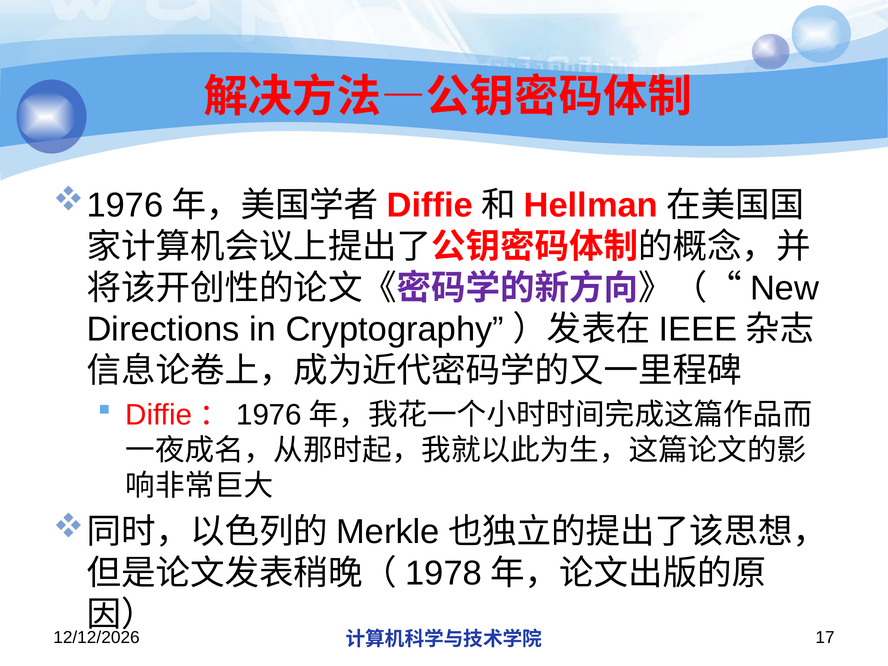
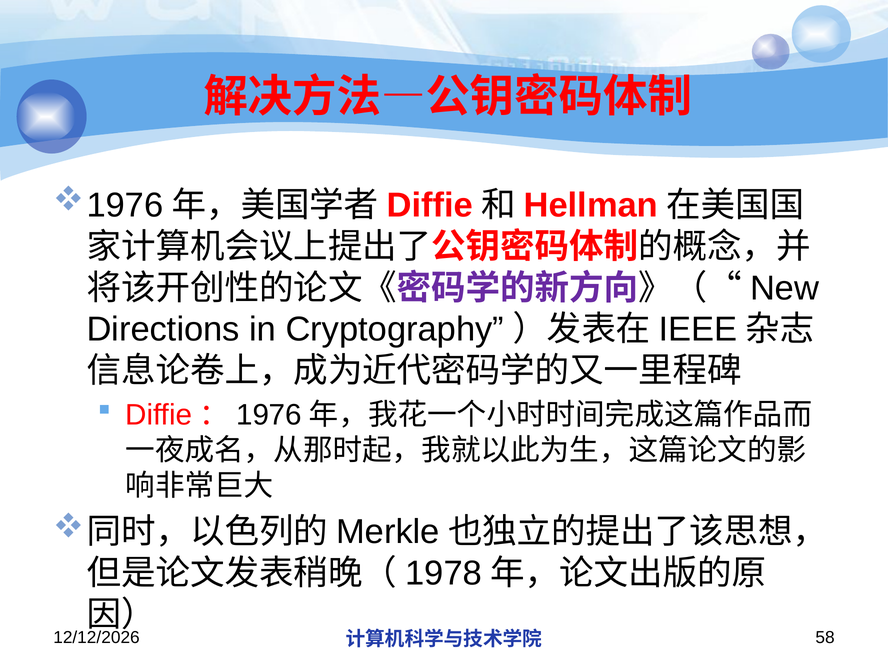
17: 17 -> 58 (825, 638)
